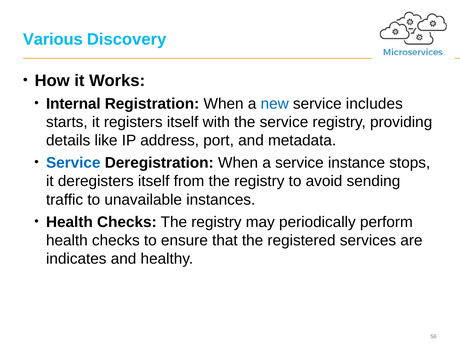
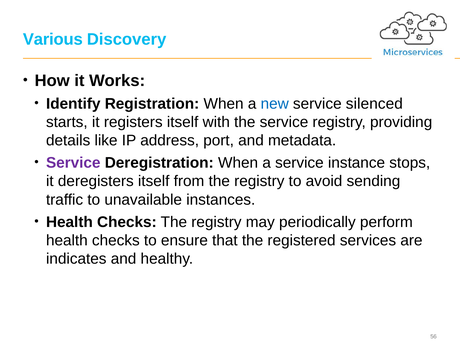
Internal: Internal -> Identify (73, 104)
includes: includes -> silenced (374, 104)
Service colour: blue -> purple (73, 163)
